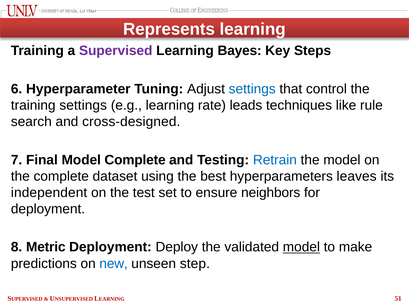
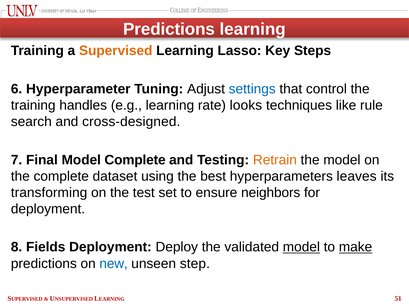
Represents: Represents -> Predictions (169, 29)
Supervised colour: purple -> orange (116, 51)
Bayes: Bayes -> Lasso (240, 51)
training settings: settings -> handles (83, 105)
leads: leads -> looks (246, 105)
Retrain colour: blue -> orange (275, 160)
independent: independent -> transforming (49, 192)
Metric: Metric -> Fields (46, 247)
make underline: none -> present (356, 247)
